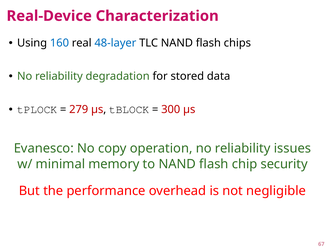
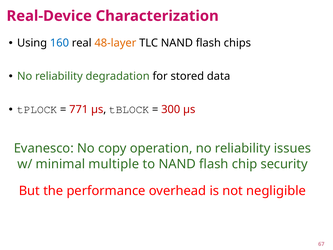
48-layer colour: blue -> orange (115, 43)
279: 279 -> 771 (79, 109)
memory: memory -> multiple (114, 164)
